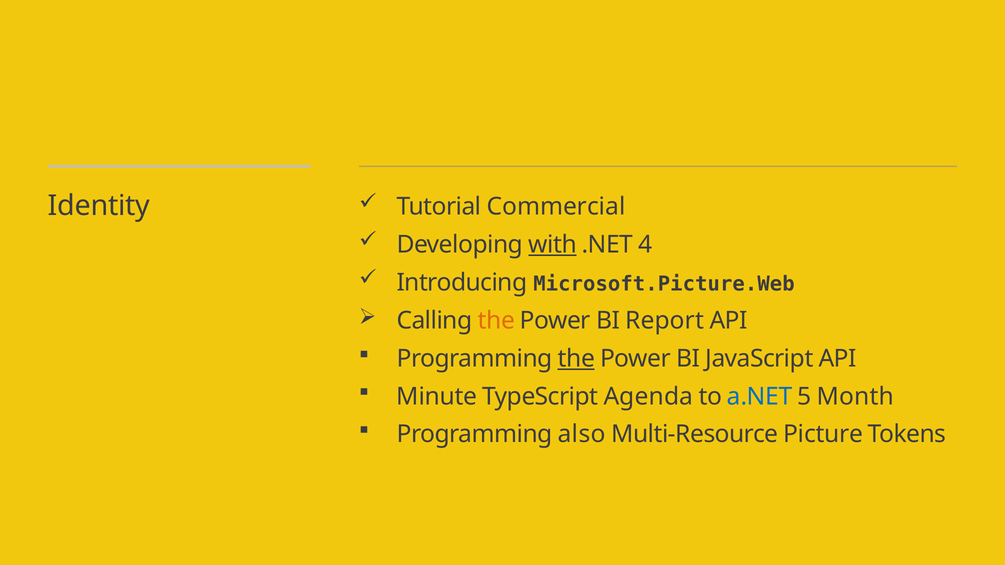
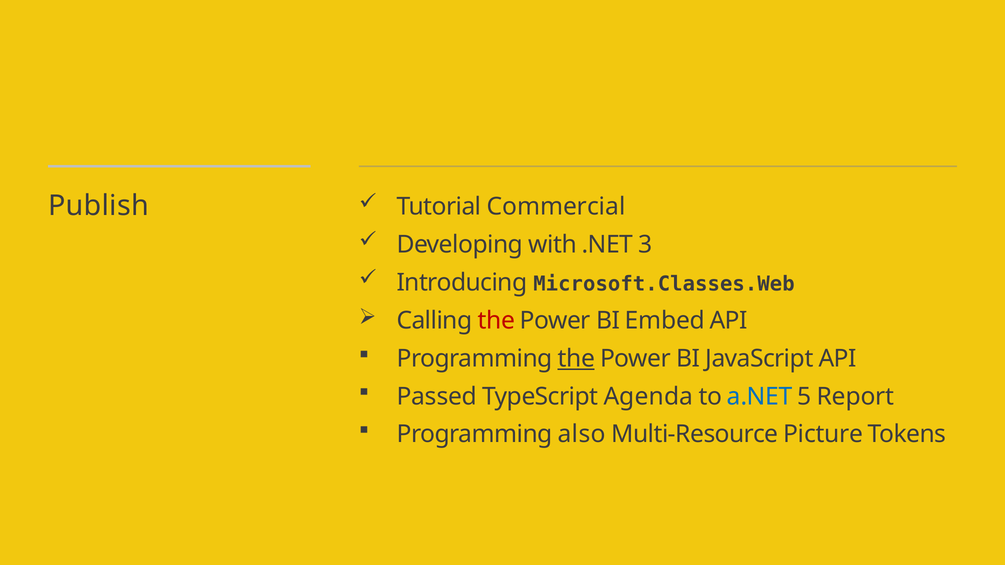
Identity: Identity -> Publish (99, 206)
with underline: present -> none (553, 245)
4: 4 -> 3 (645, 245)
Microsoft.Picture.Web: Microsoft.Picture.Web -> Microsoft.Classes.Web (664, 284)
the colour: orange -> red (496, 321)
Report: Report -> Embed (665, 321)
Minute: Minute -> Passed (437, 397)
Month: Month -> Report (855, 397)
